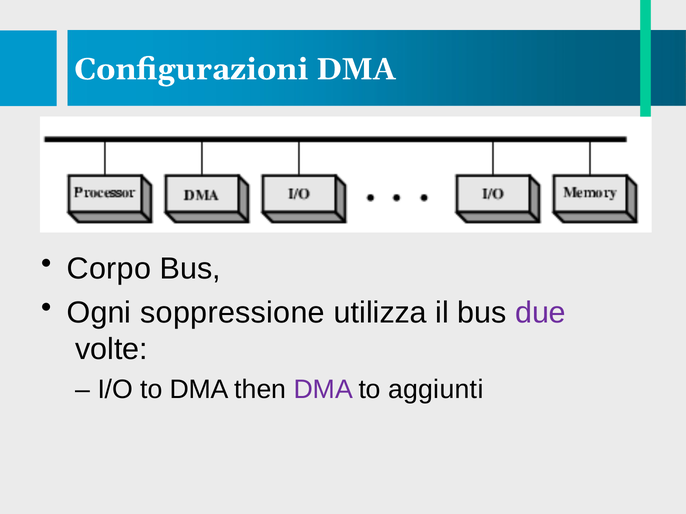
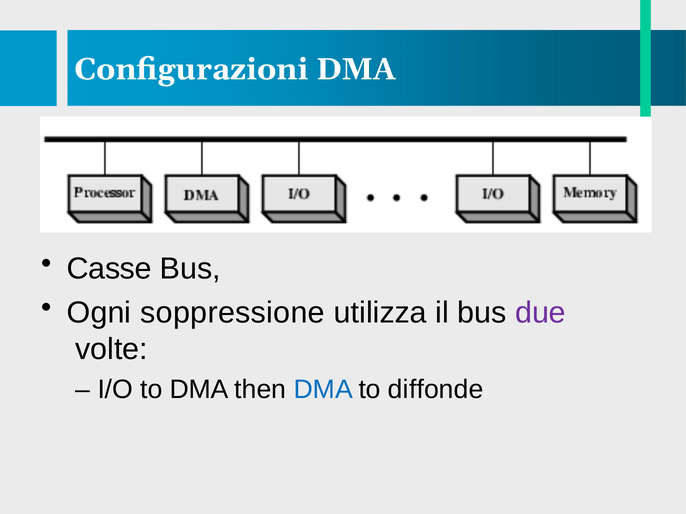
Corpo: Corpo -> Casse (109, 269)
DMA colour: purple -> blue (323, 390)
aggiunti: aggiunti -> diffonde (436, 390)
